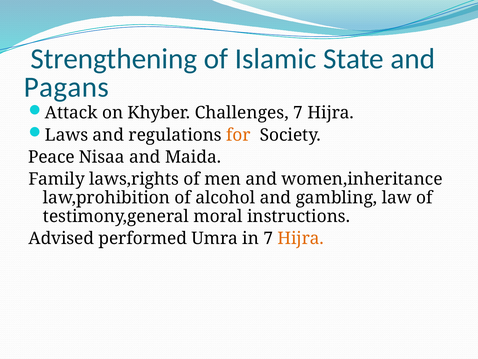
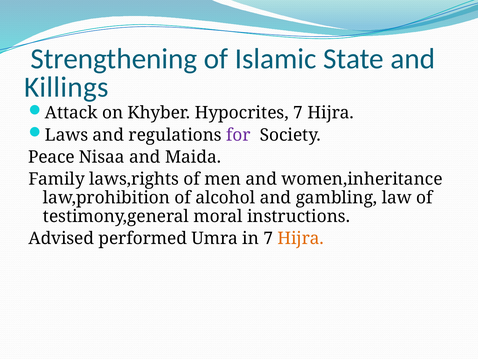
Pagans: Pagans -> Killings (66, 87)
Challenges: Challenges -> Hypocrites (242, 113)
for colour: orange -> purple (239, 135)
